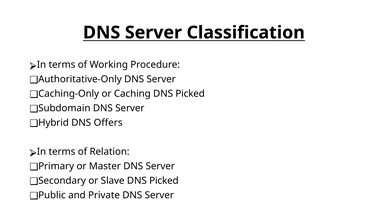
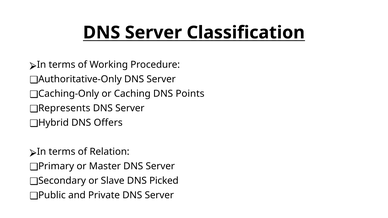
Caching DNS Picked: Picked -> Points (190, 94)
Subdomain: Subdomain -> Represents (64, 108)
